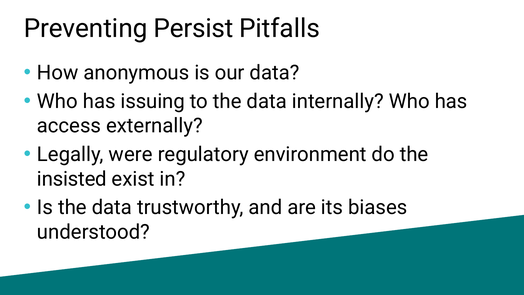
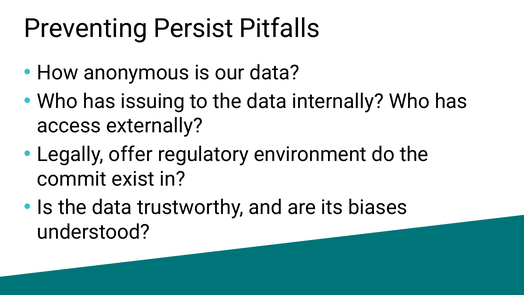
were: were -> offer (131, 154)
insisted: insisted -> commit (72, 179)
